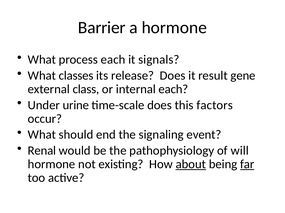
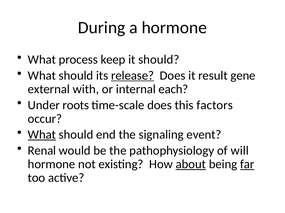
Barrier: Barrier -> During (102, 28)
process each: each -> keep (113, 60)
it signals: signals -> should (159, 60)
classes: classes -> should (76, 76)
release underline: none -> present (133, 76)
class: class -> with (86, 89)
urine: urine -> roots (76, 105)
What underline: none -> present (42, 135)
